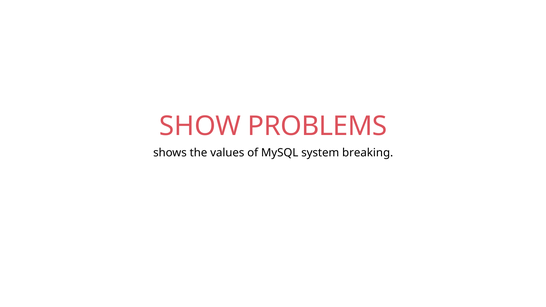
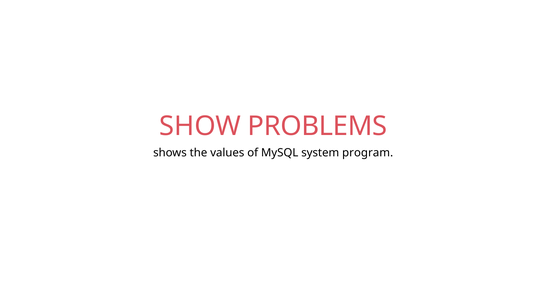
breaking: breaking -> program (368, 153)
